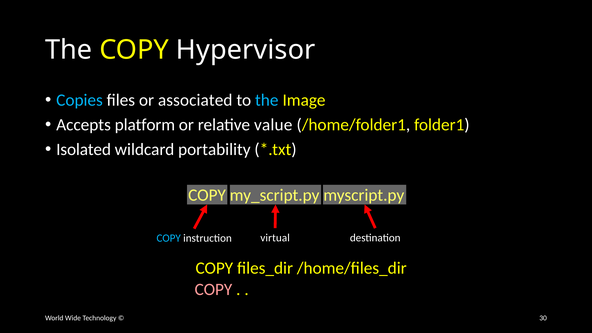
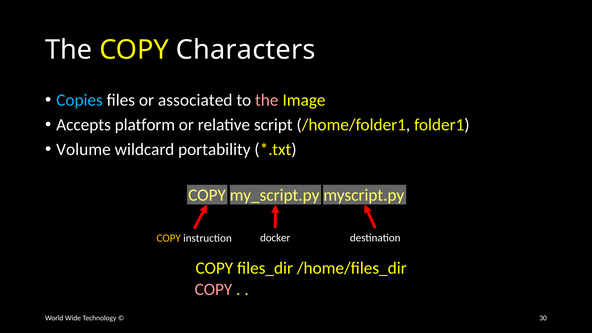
Hypervisor: Hypervisor -> Characters (246, 50)
the colour: light blue -> pink (267, 100)
value: value -> script (273, 125)
Isolated: Isolated -> Volume (84, 150)
virtual: virtual -> docker (275, 238)
COPY colour: light blue -> yellow (169, 238)
